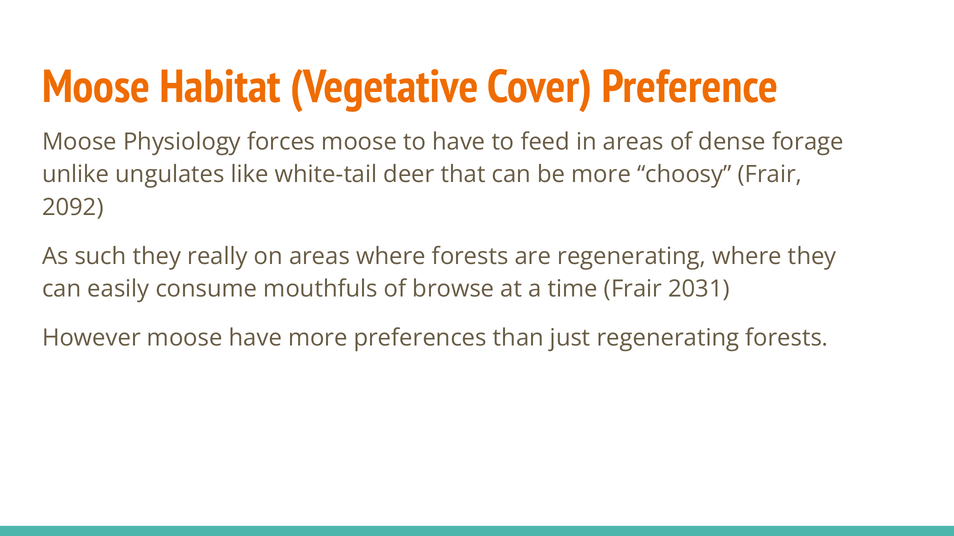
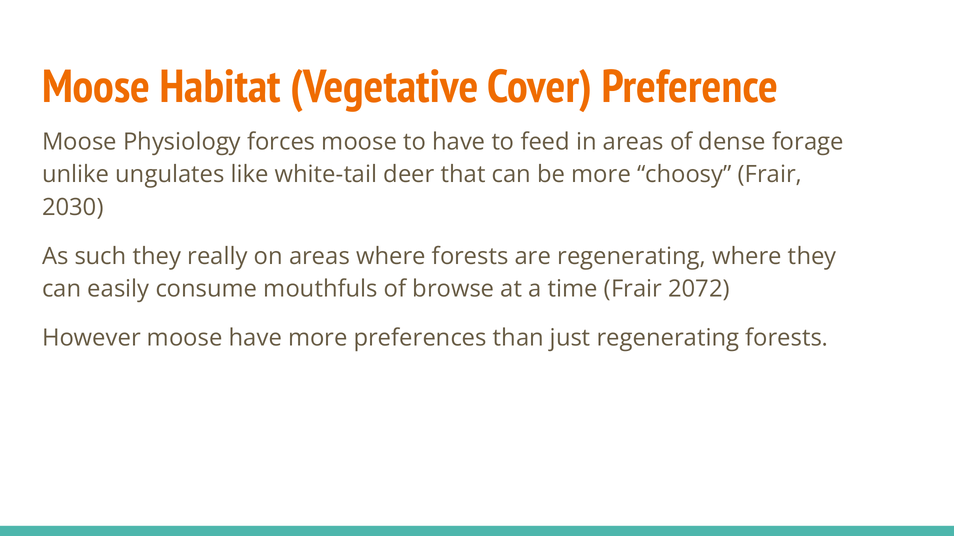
2092: 2092 -> 2030 (73, 208)
2031: 2031 -> 2072 (699, 289)
